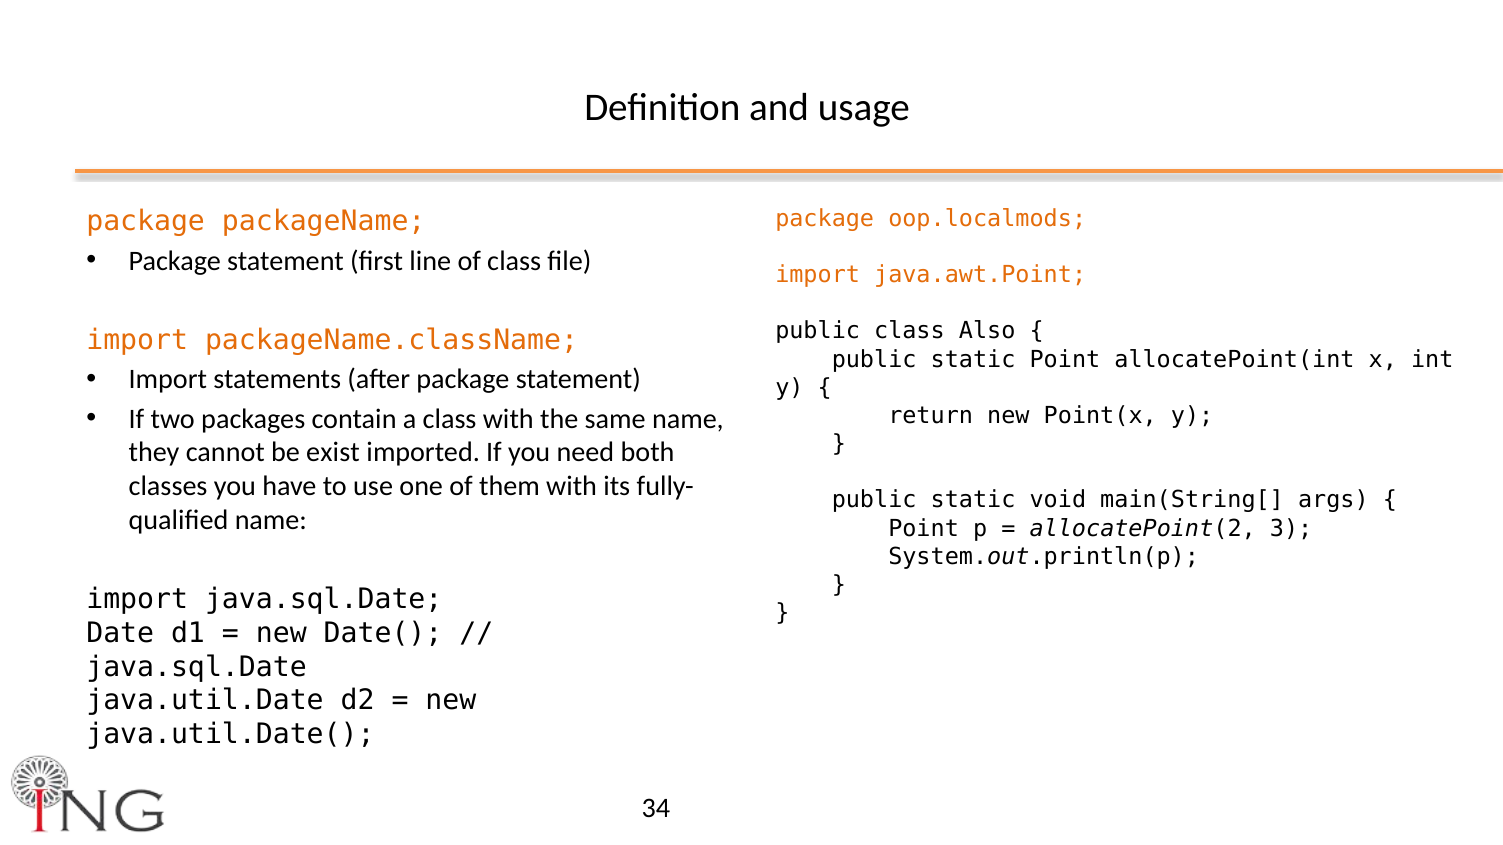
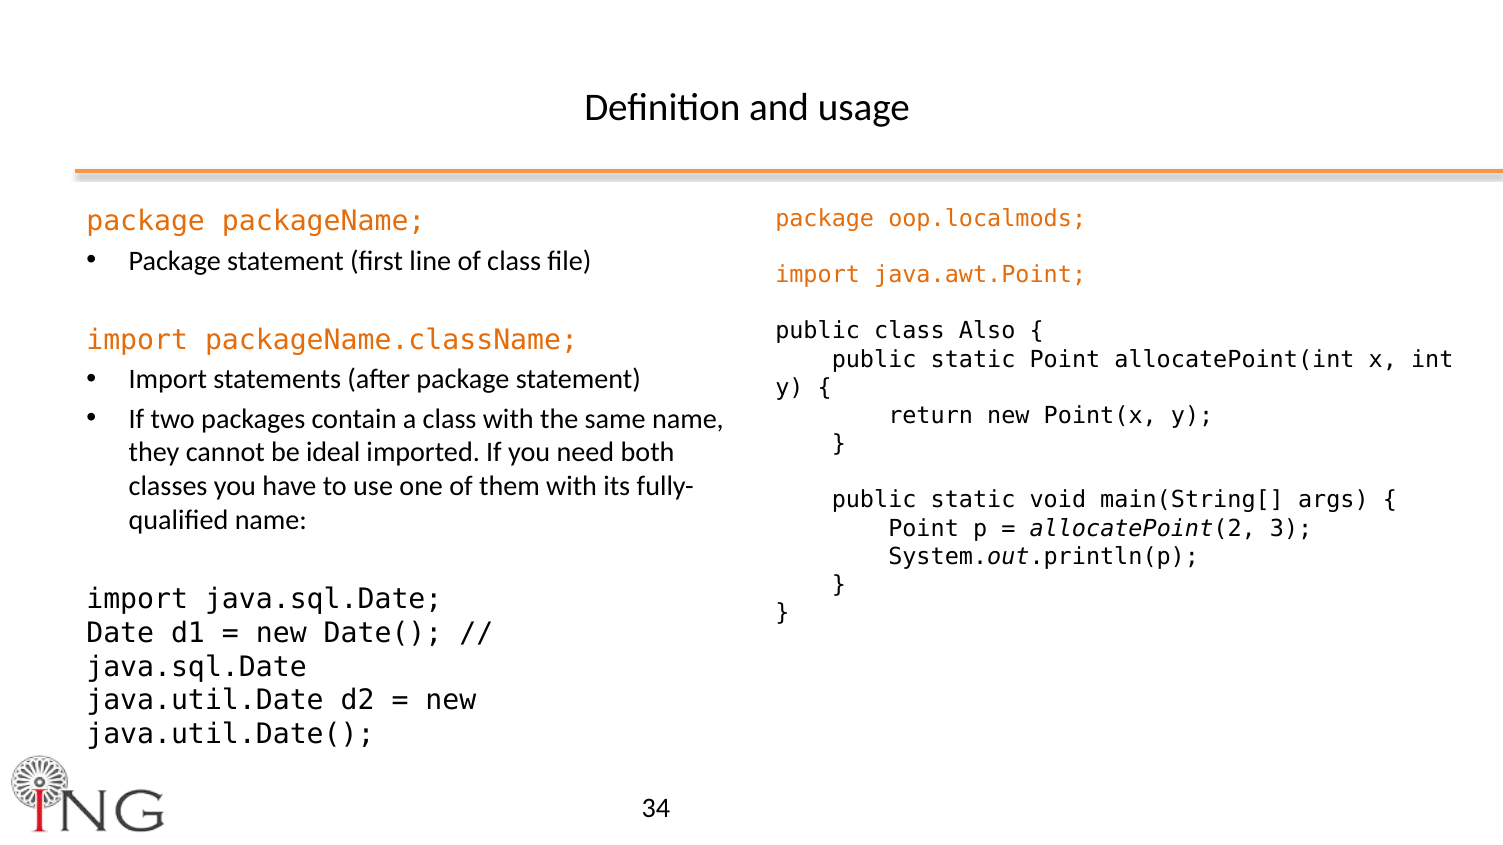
exist: exist -> ideal (333, 453)
